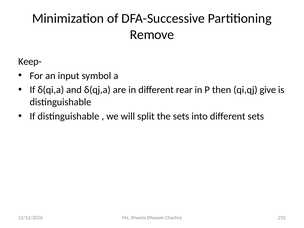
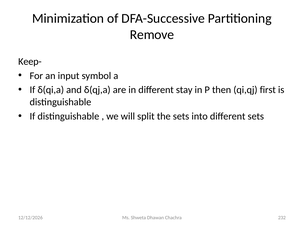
rear: rear -> stay (184, 90)
give: give -> first (268, 90)
